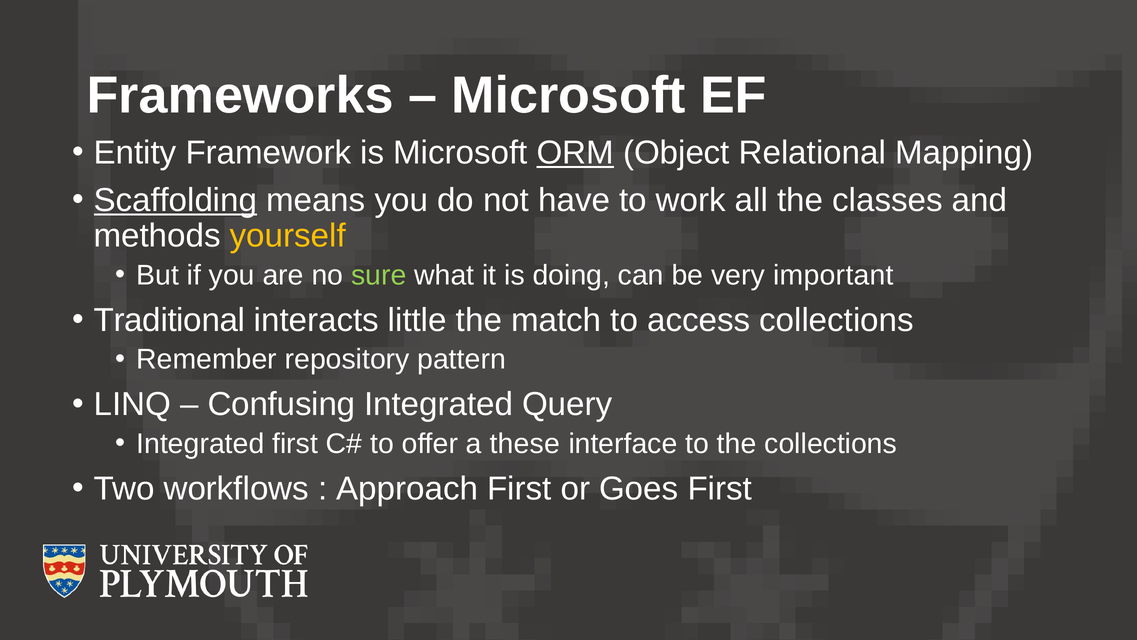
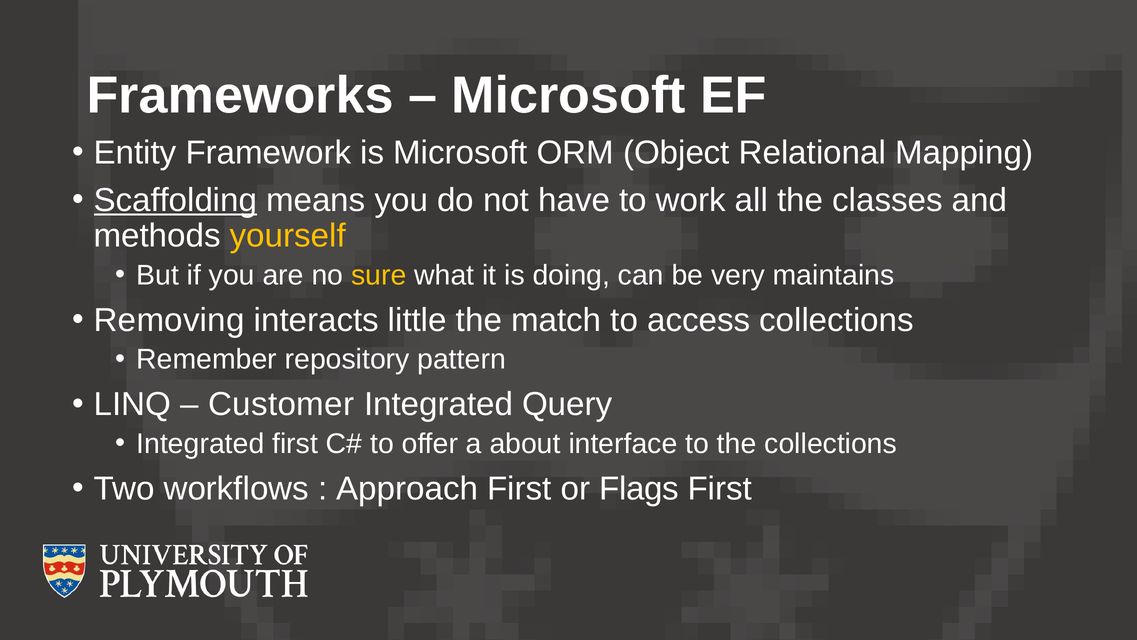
ORM underline: present -> none (575, 152)
sure colour: light green -> yellow (379, 275)
important: important -> maintains (834, 275)
Traditional: Traditional -> Removing (169, 320)
Confusing: Confusing -> Customer (281, 404)
these: these -> about (525, 443)
Goes: Goes -> Flags (639, 488)
